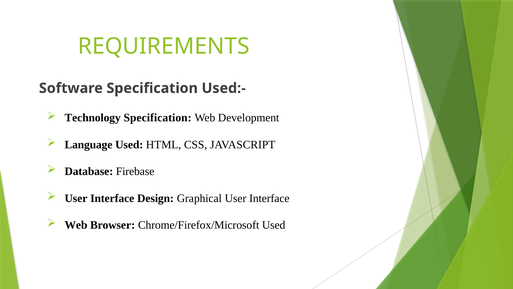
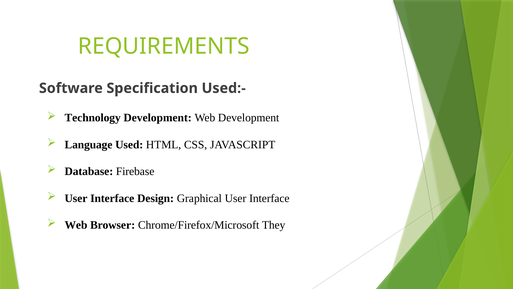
Technology Specification: Specification -> Development (158, 118)
Chrome/Firefox/Microsoft Used: Used -> They (274, 225)
